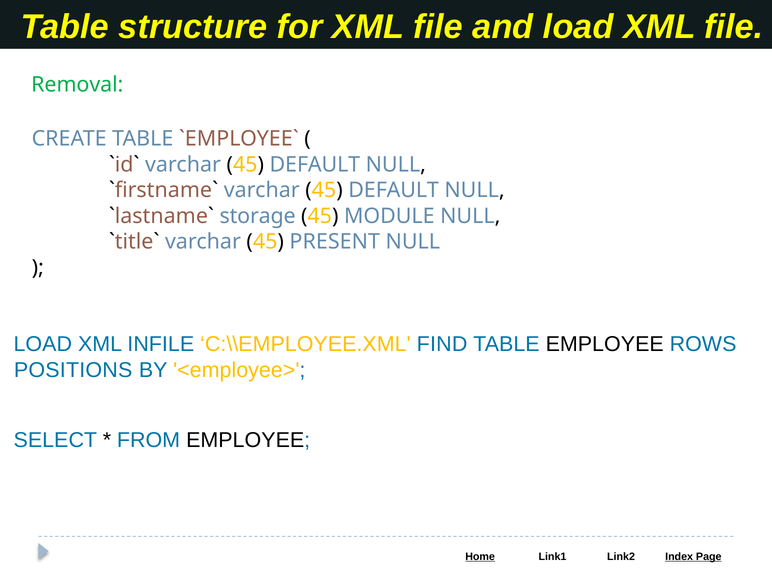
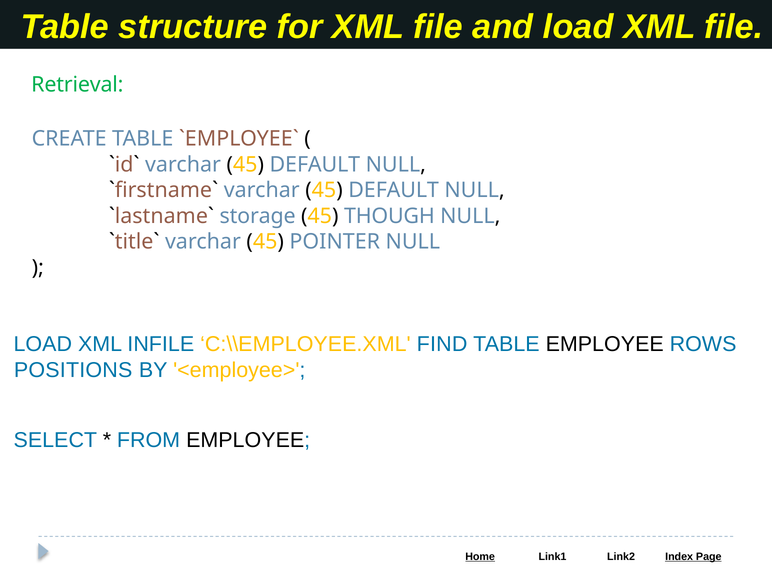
Removal: Removal -> Retrieval (77, 85)
MODULE: MODULE -> THOUGH (389, 216)
PRESENT: PRESENT -> POINTER (335, 242)
